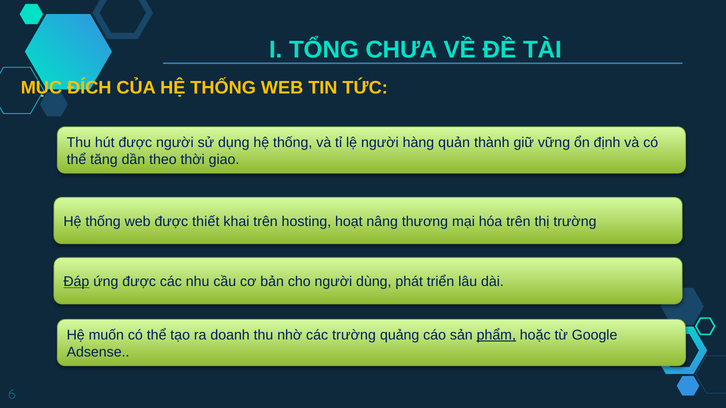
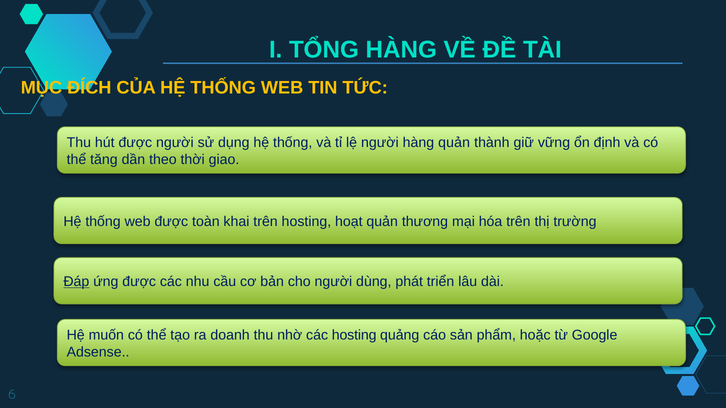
TỔNG CHƯA: CHƯA -> HÀNG (401, 50)
thiết: thiết -> toàn (206, 222)
hoạt nâng: nâng -> quản (382, 222)
các trường: trường -> hosting (354, 335)
phẩm underline: present -> none (496, 335)
